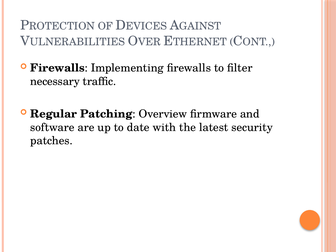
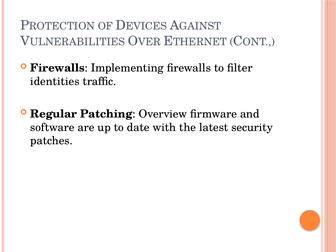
necessary: necessary -> identities (55, 81)
